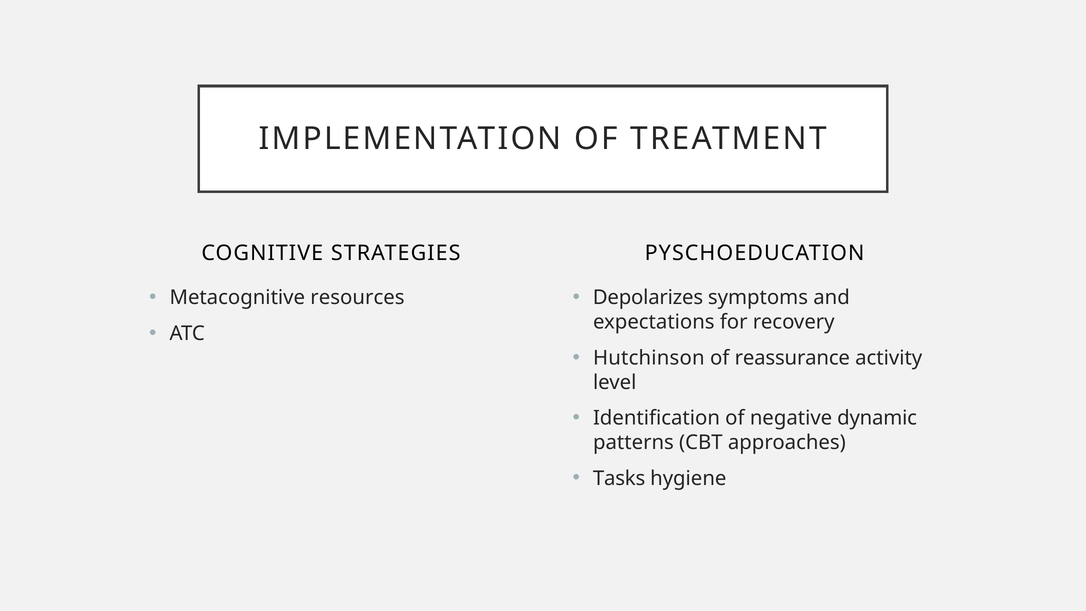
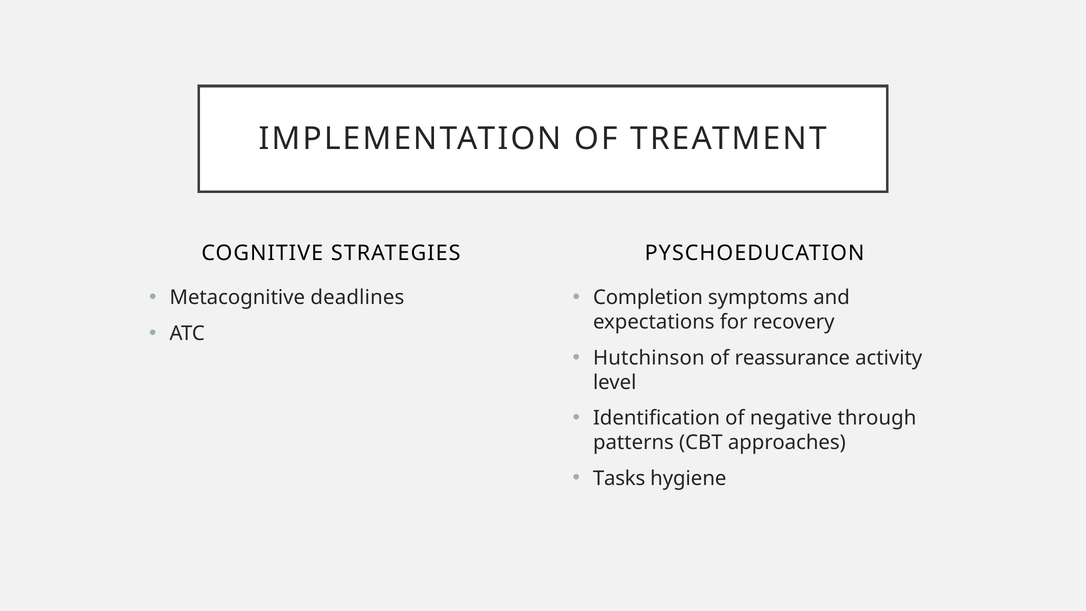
resources: resources -> deadlines (357, 298)
Depolarizes: Depolarizes -> Completion (648, 298)
dynamic: dynamic -> through (877, 418)
